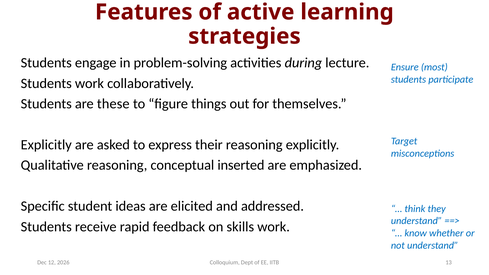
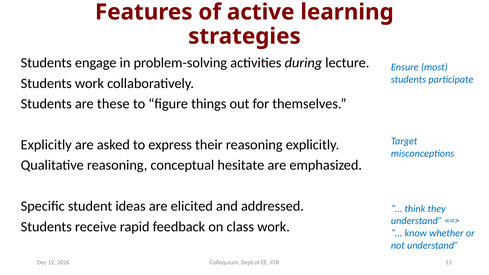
inserted: inserted -> hesitate (241, 165)
skills: skills -> class (240, 227)
